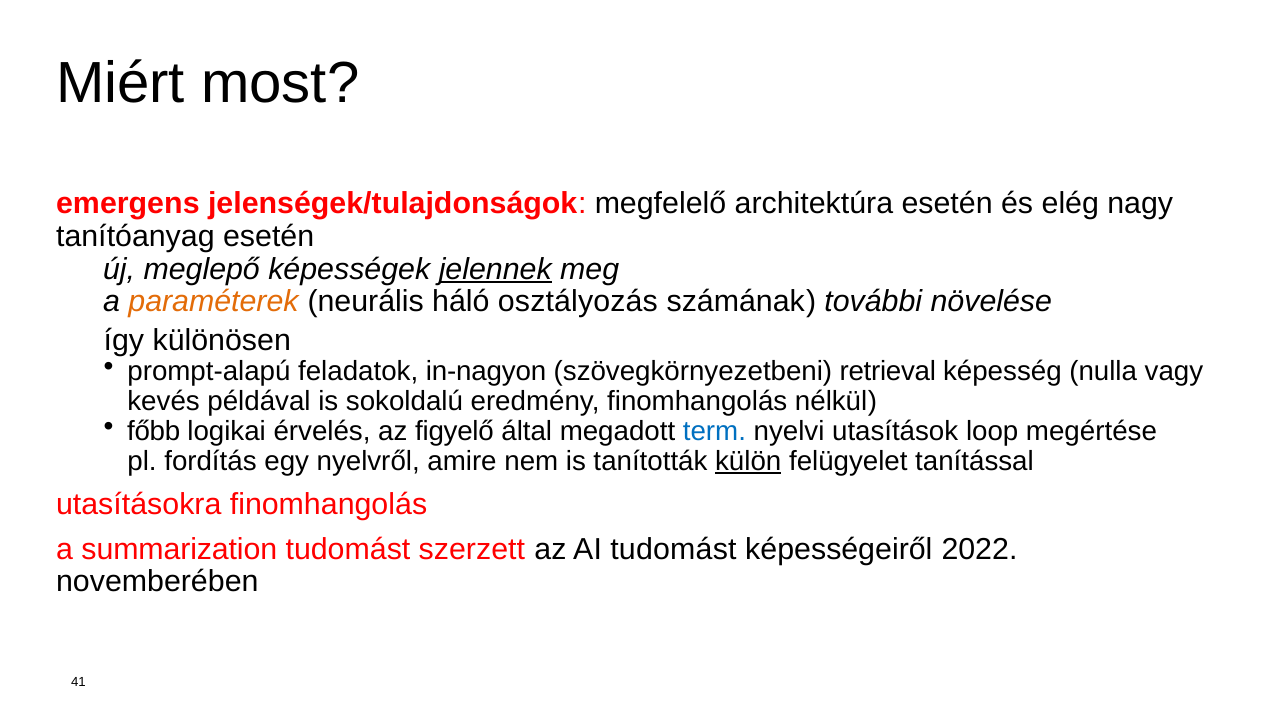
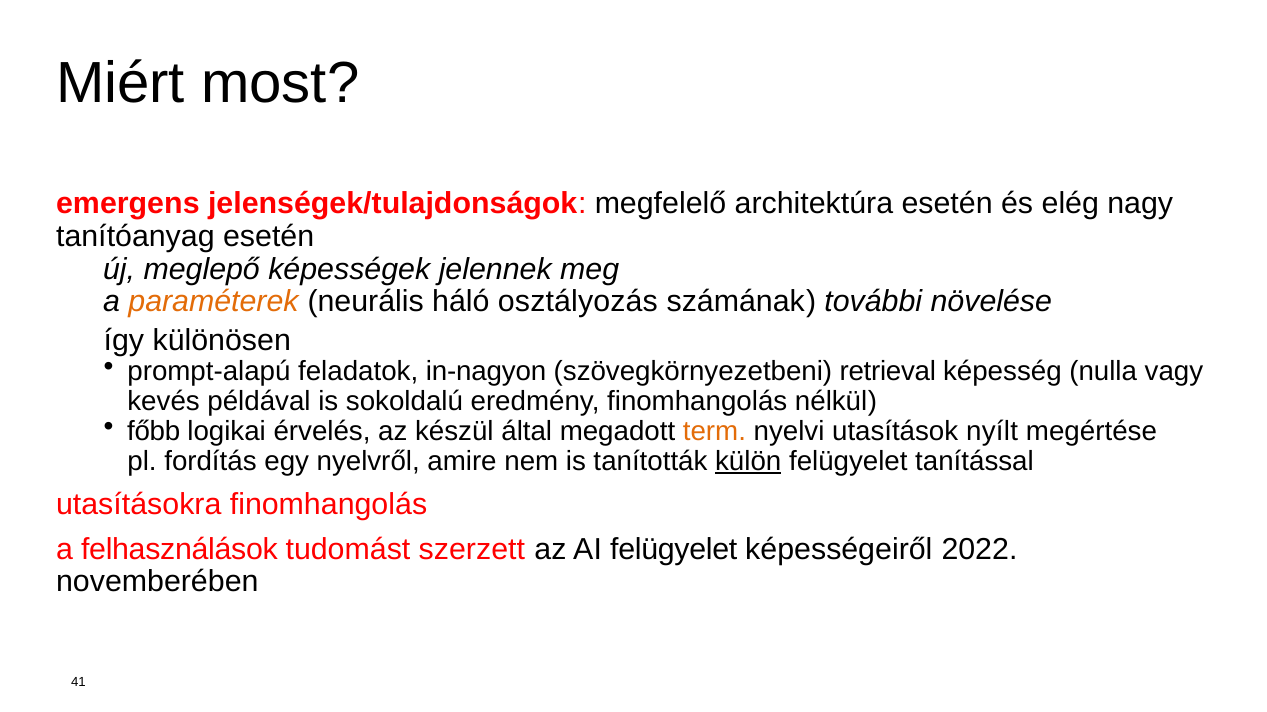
jelennek underline: present -> none (495, 269)
figyelő: figyelő -> készül (454, 432)
term colour: blue -> orange (714, 432)
loop: loop -> nyílt (992, 432)
summarization: summarization -> felhasználások (179, 550)
AI tudomást: tudomást -> felügyelet (674, 550)
